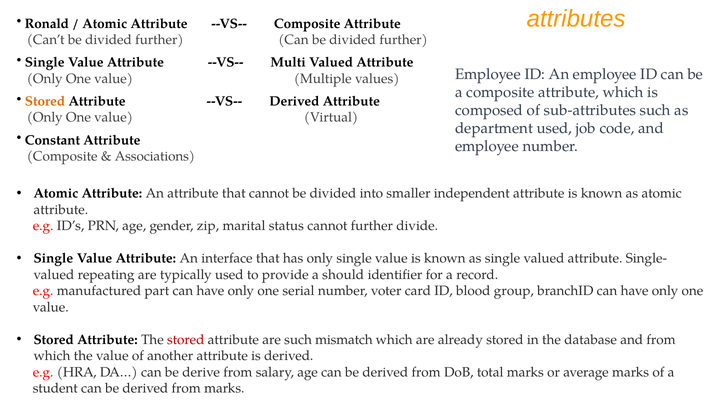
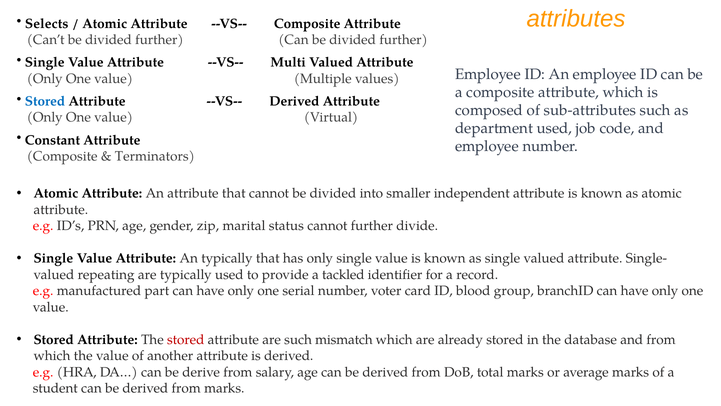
Ronald: Ronald -> Selects (47, 24)
Stored colour: orange -> blue (45, 101)
Associations: Associations -> Terminators (155, 156)
An interface: interface -> typically (227, 258)
should: should -> tackled (343, 274)
